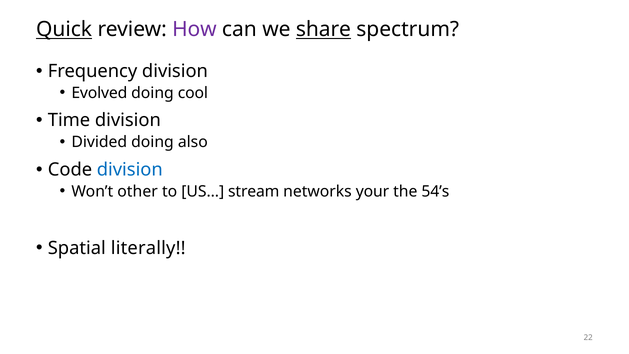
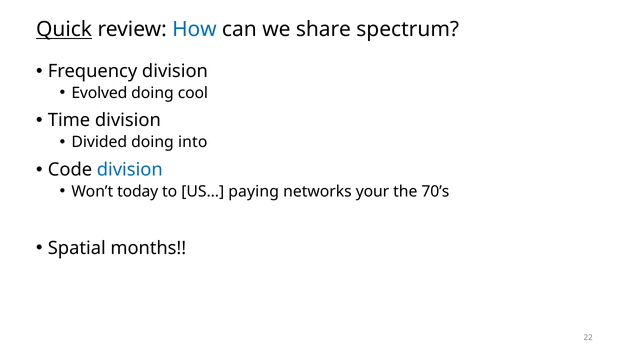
How colour: purple -> blue (194, 29)
share underline: present -> none (323, 29)
also: also -> into (193, 142)
other: other -> today (138, 191)
stream: stream -> paying (254, 191)
54’s: 54’s -> 70’s (435, 191)
literally: literally -> months (148, 248)
